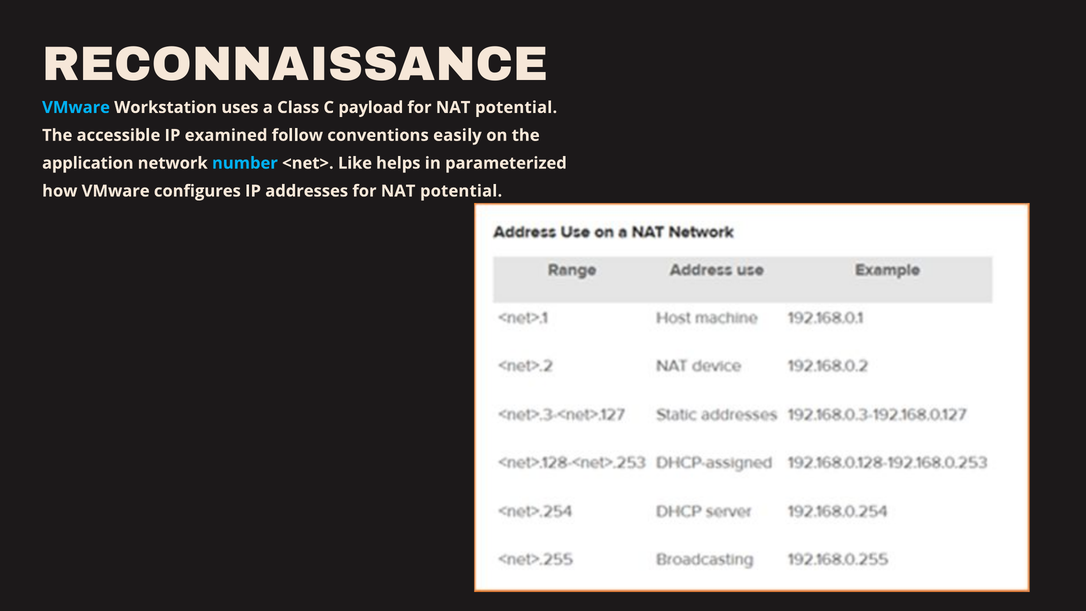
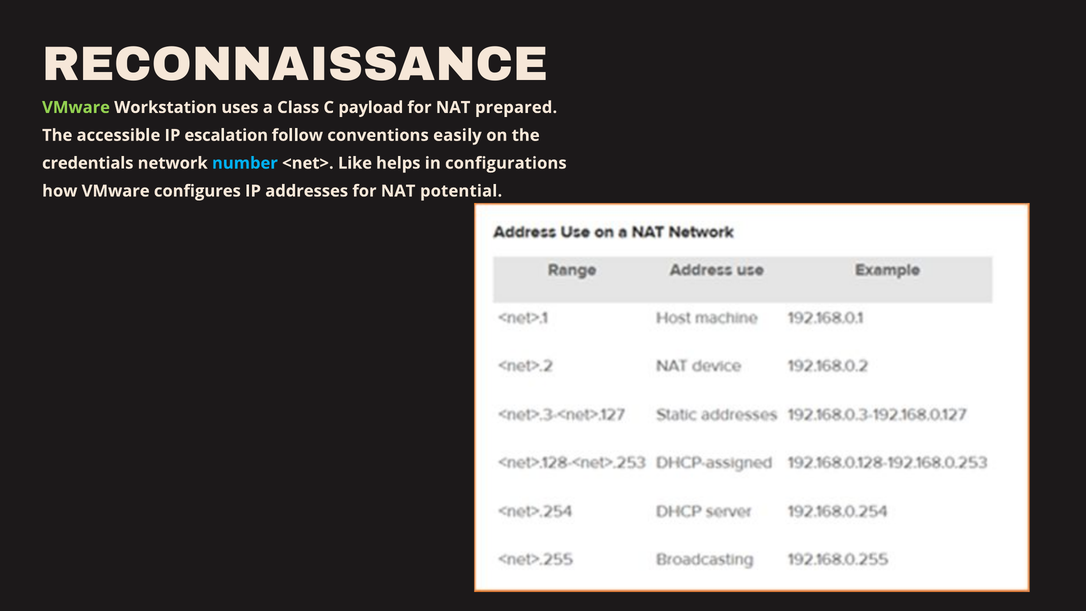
VMware colour: light blue -> light green (76, 107)
potential: potential -> prepared (516, 107)
examined: examined -> escalation (226, 135)
application: application -> credentials (88, 163)
parameterized: parameterized -> configurations (506, 163)
